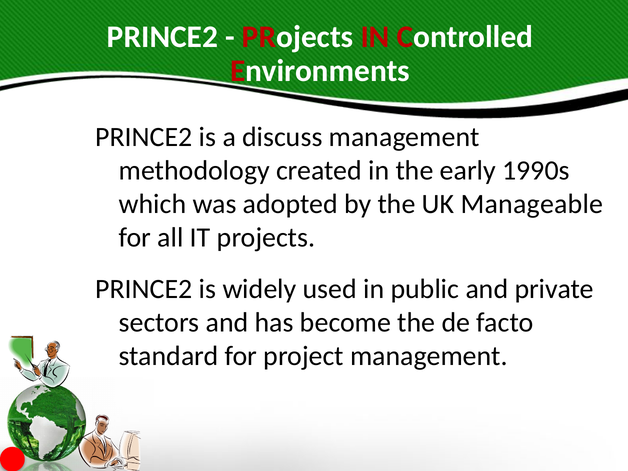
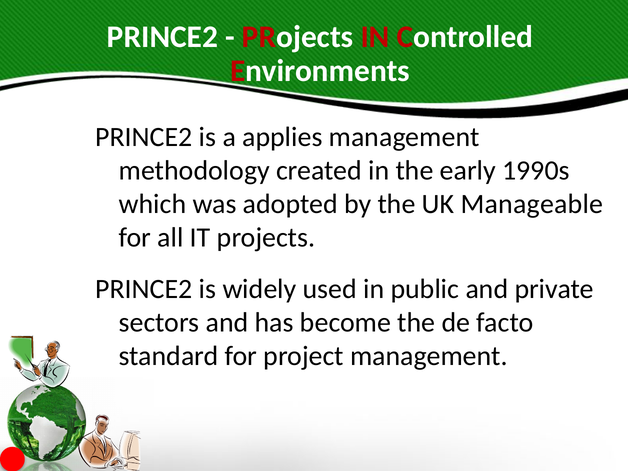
discuss: discuss -> applies (282, 137)
